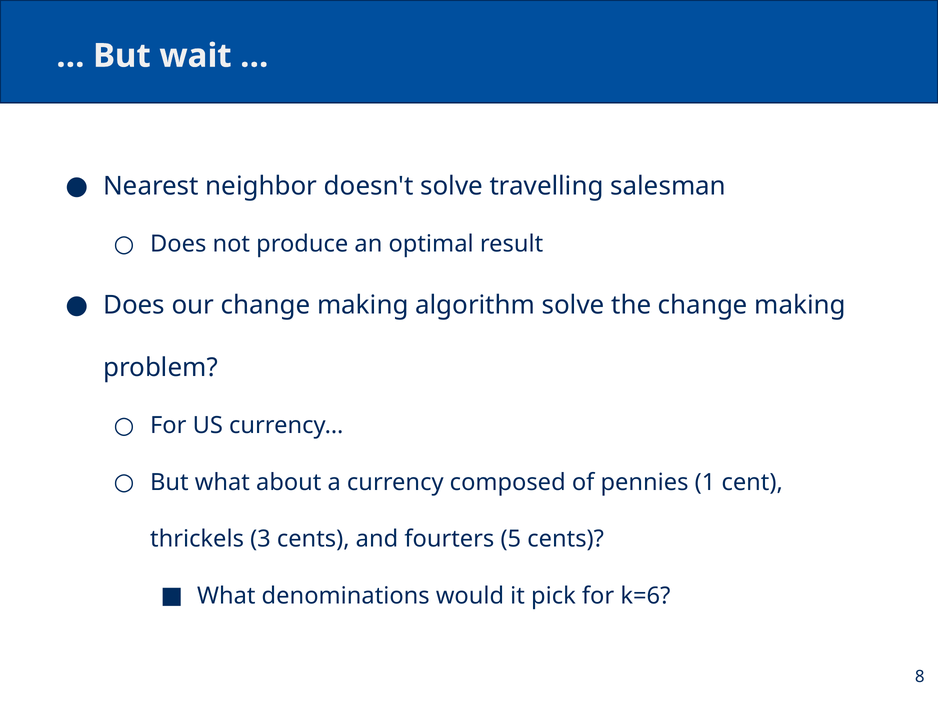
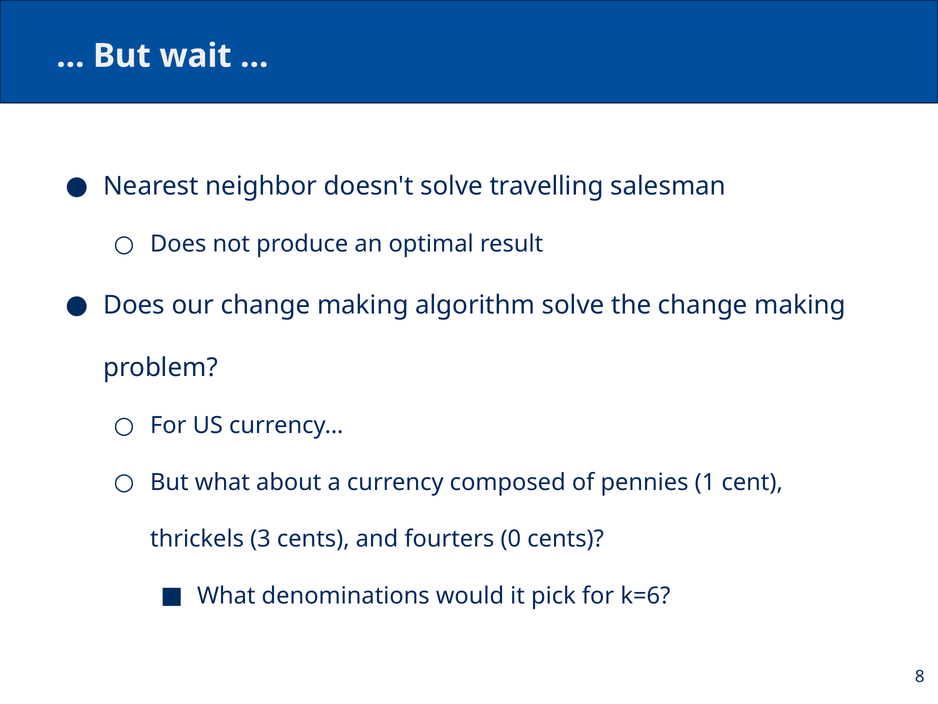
5: 5 -> 0 (511, 539)
